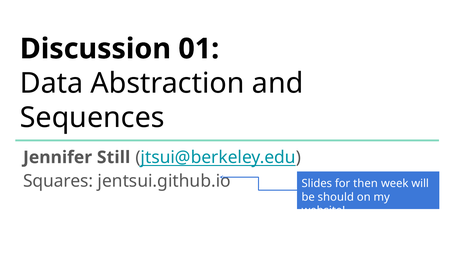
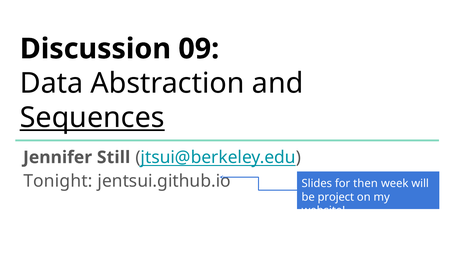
01: 01 -> 09 (199, 49)
Sequences underline: none -> present (92, 118)
Squares: Squares -> Tonight (58, 181)
should: should -> project (336, 197)
